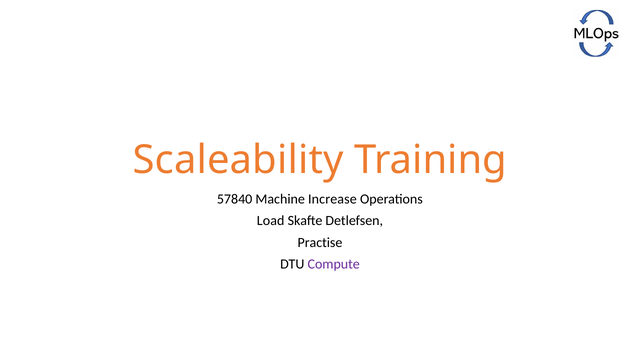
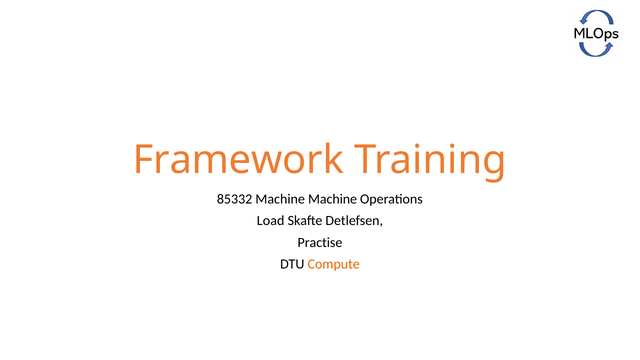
Scaleability: Scaleability -> Framework (238, 160)
57840: 57840 -> 85332 (235, 199)
Machine Increase: Increase -> Machine (333, 199)
Compute colour: purple -> orange (334, 264)
